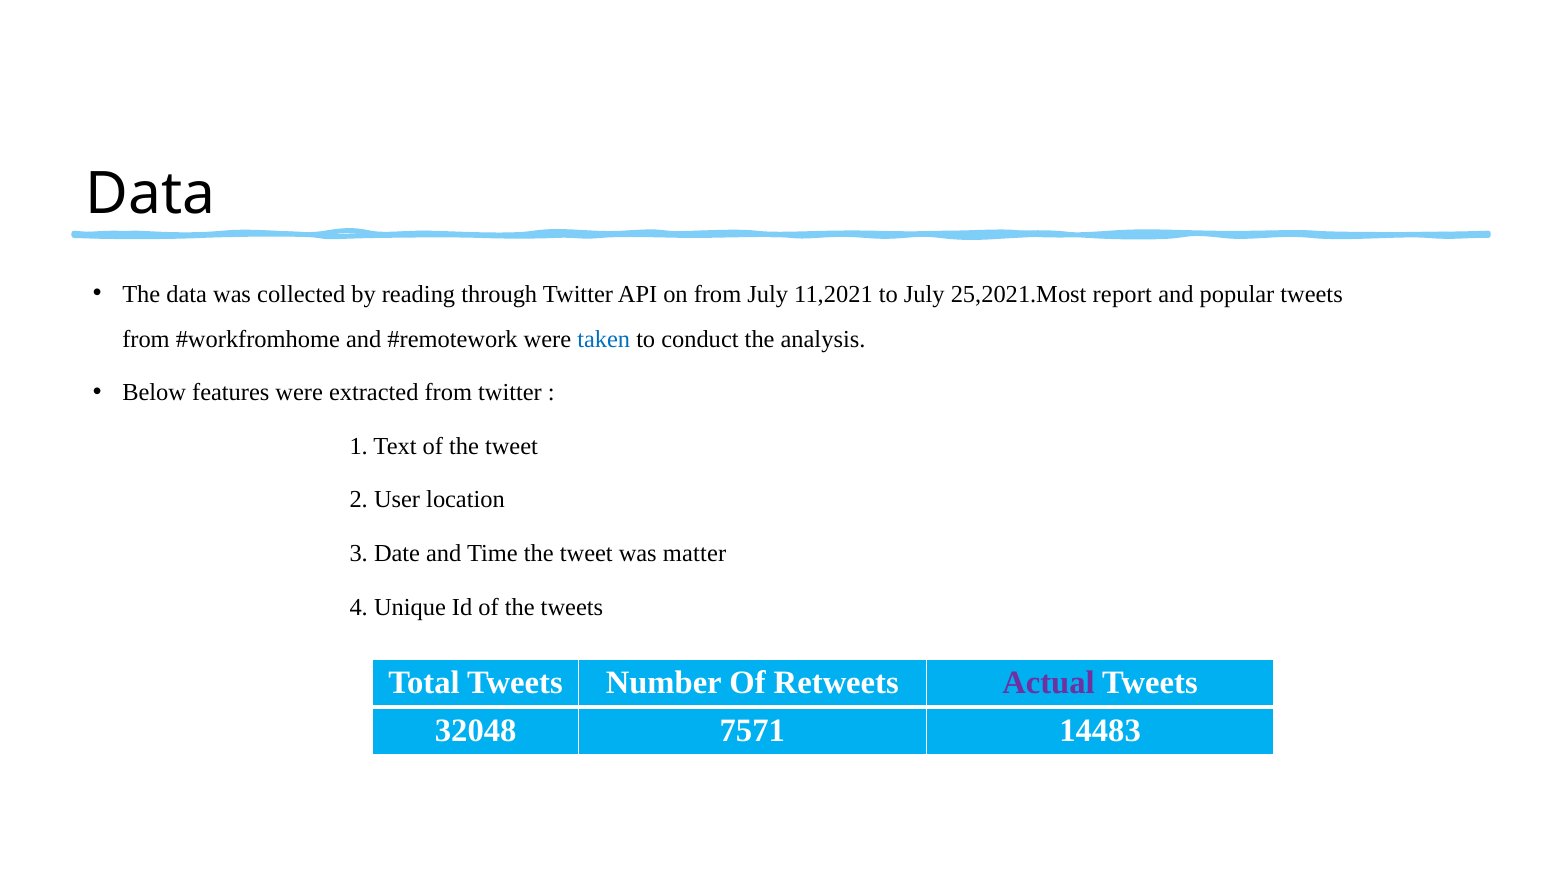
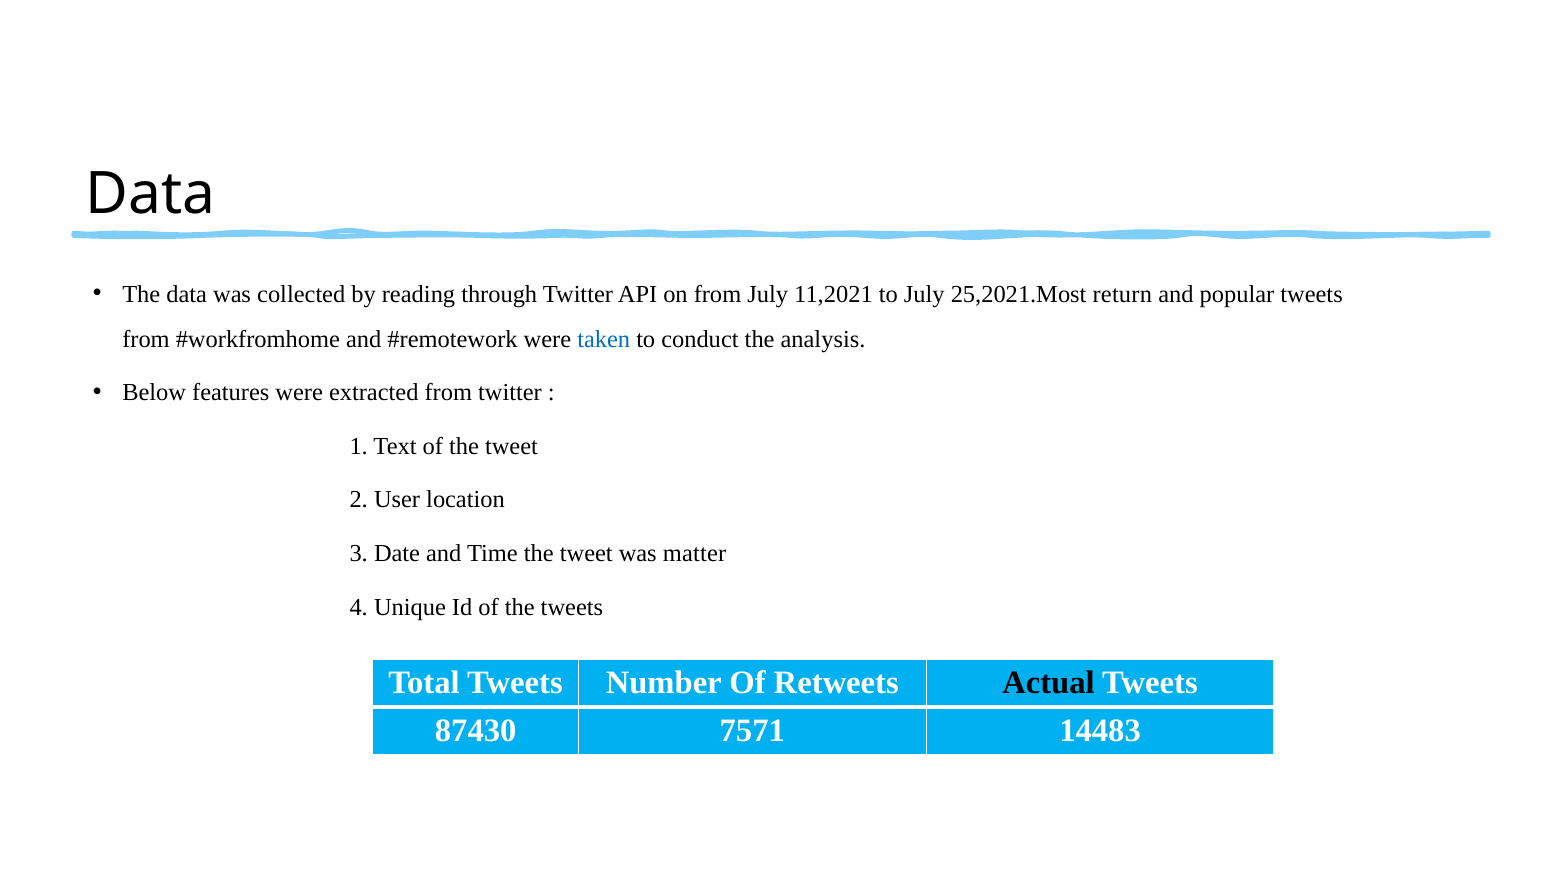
report: report -> return (1122, 294)
Actual colour: purple -> black (1048, 683)
32048: 32048 -> 87430 (476, 731)
